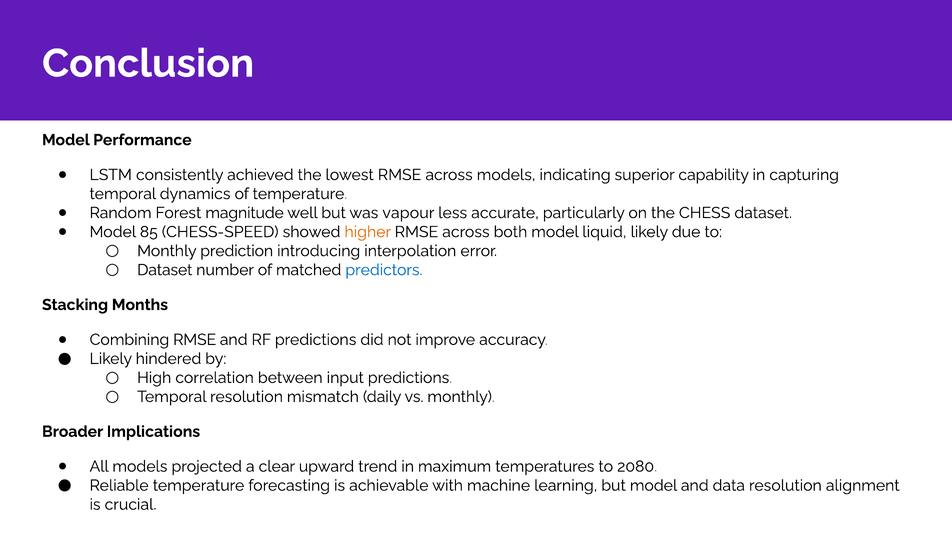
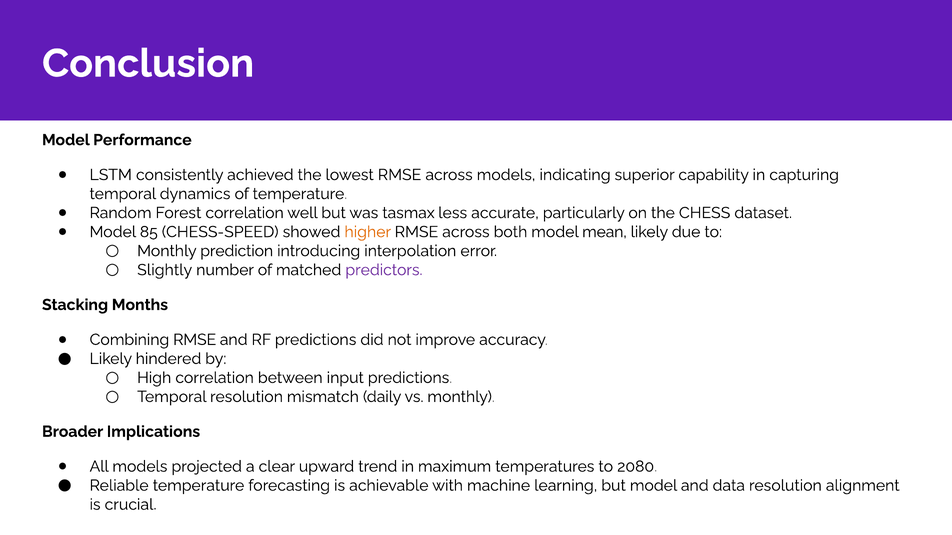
Forest magnitude: magnitude -> correlation (245, 213)
vapour: vapour -> tasmax (409, 213)
liquid: liquid -> mean (604, 232)
Dataset: Dataset -> Slightly (165, 270)
predictors colour: blue -> purple (384, 270)
